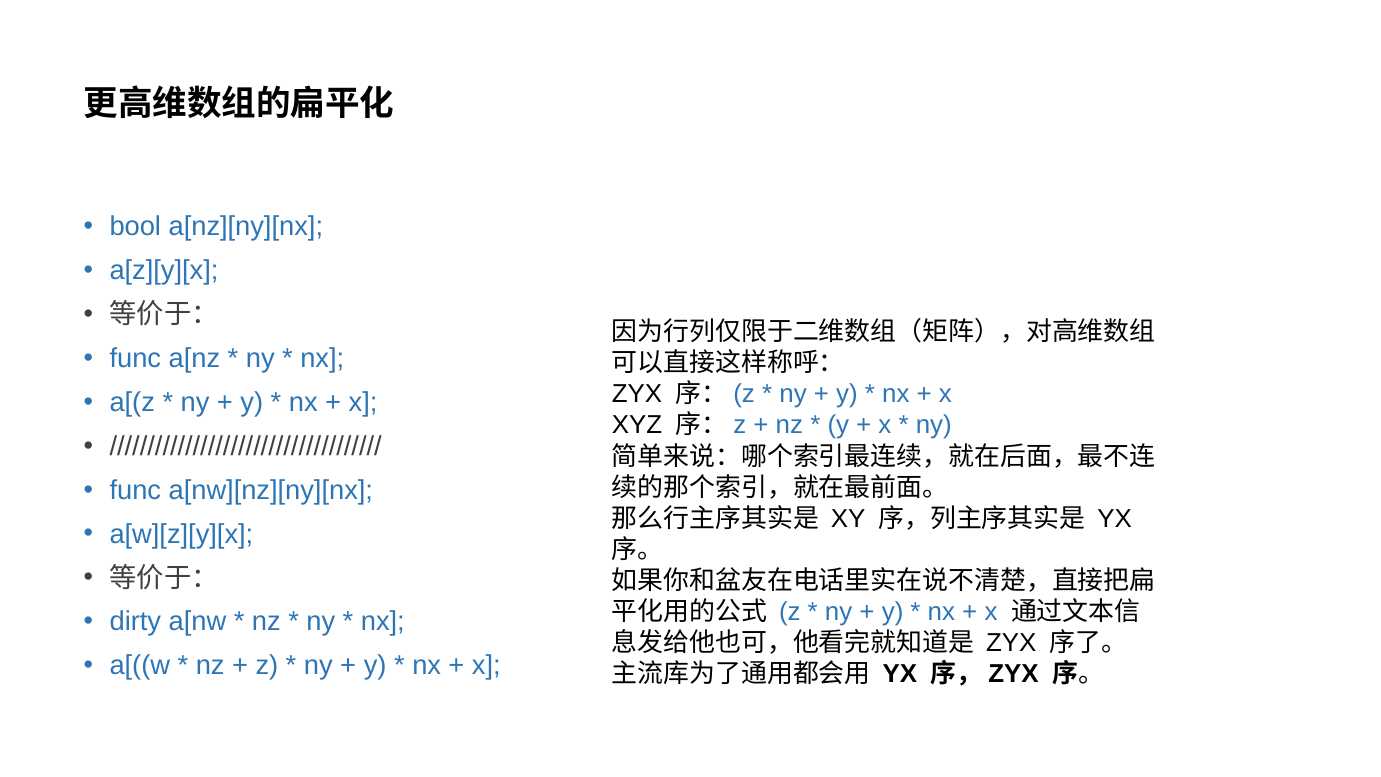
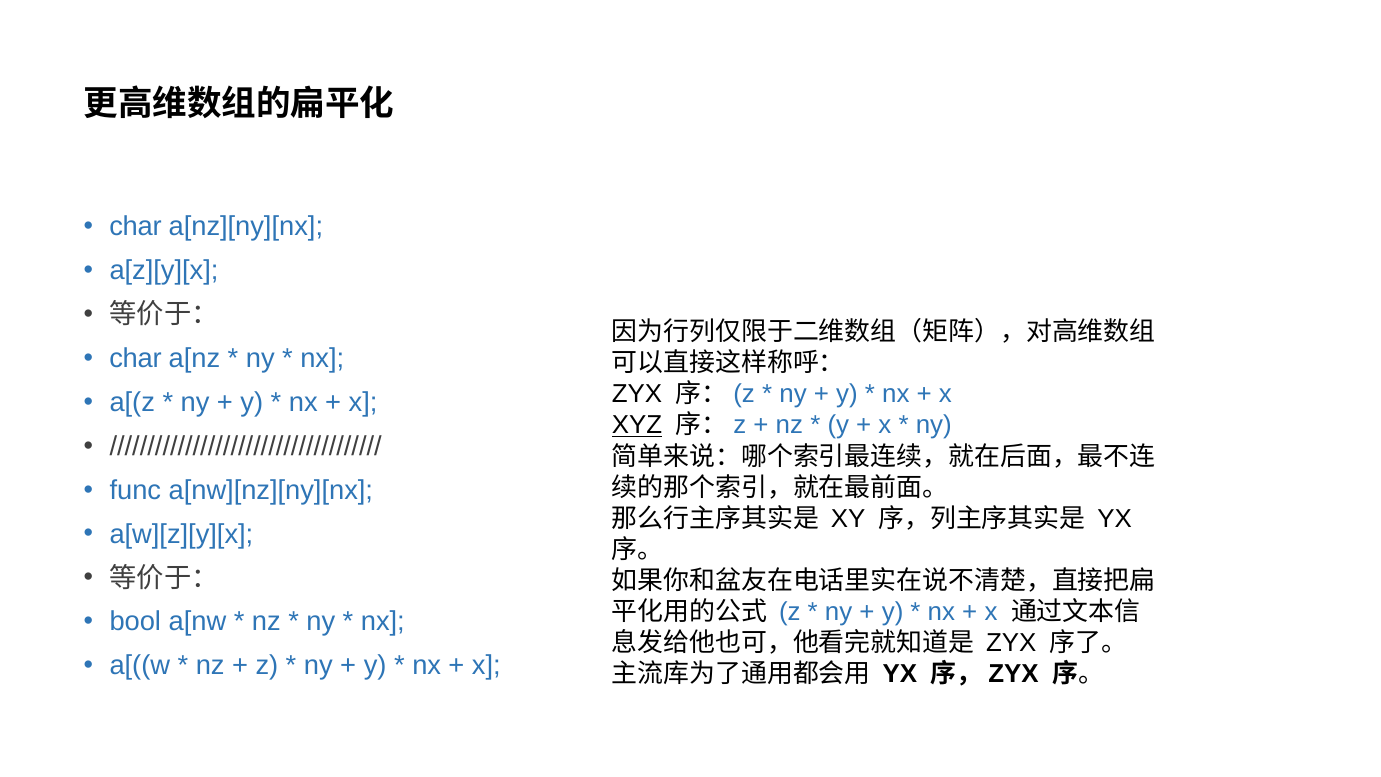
bool: bool -> char (135, 227)
func: func -> char (135, 358)
XYZ underline: none -> present (637, 425)
dirty: dirty -> bool (135, 622)
